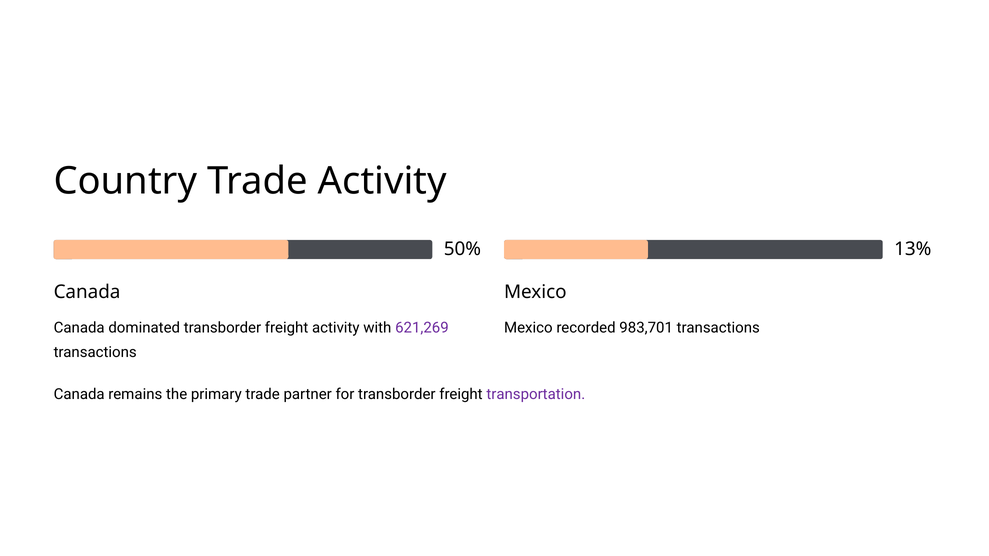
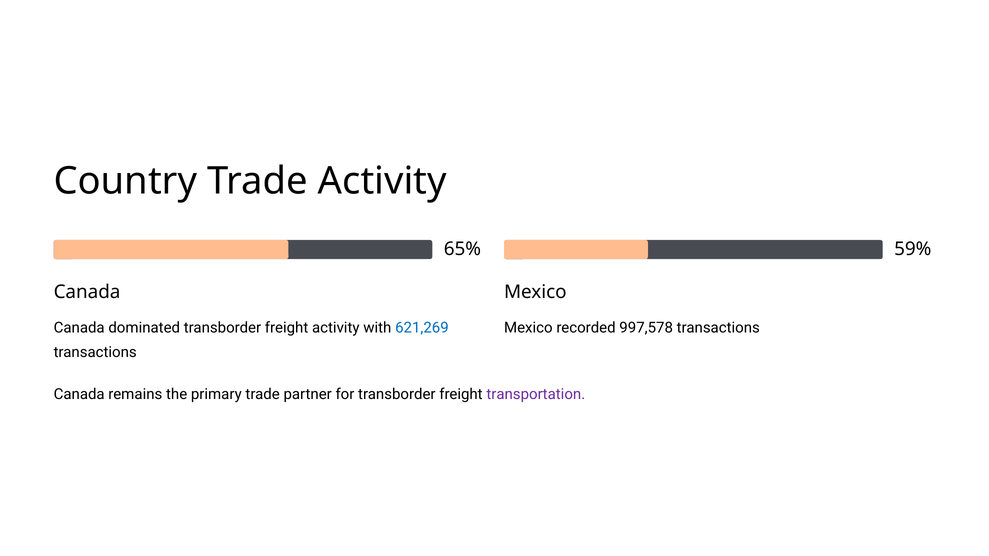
50%: 50% -> 65% (462, 249)
13%: 13% -> 59% (913, 249)
621,269 colour: purple -> blue (422, 328)
983,701: 983,701 -> 997,578 (646, 328)
